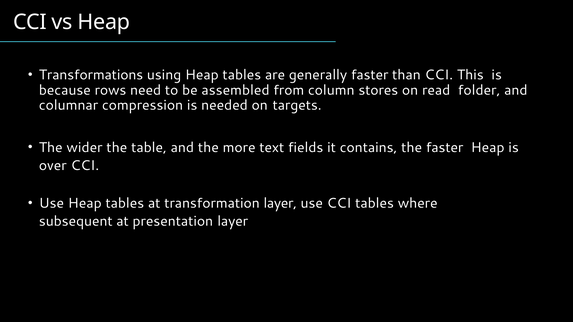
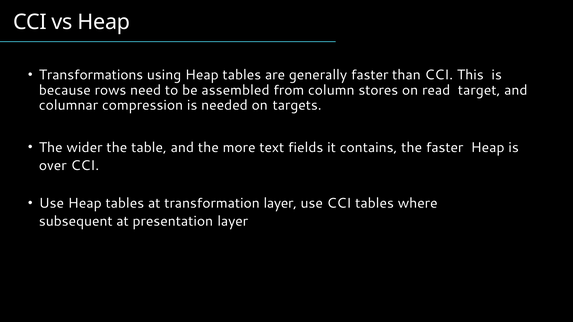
folder: folder -> target (479, 90)
